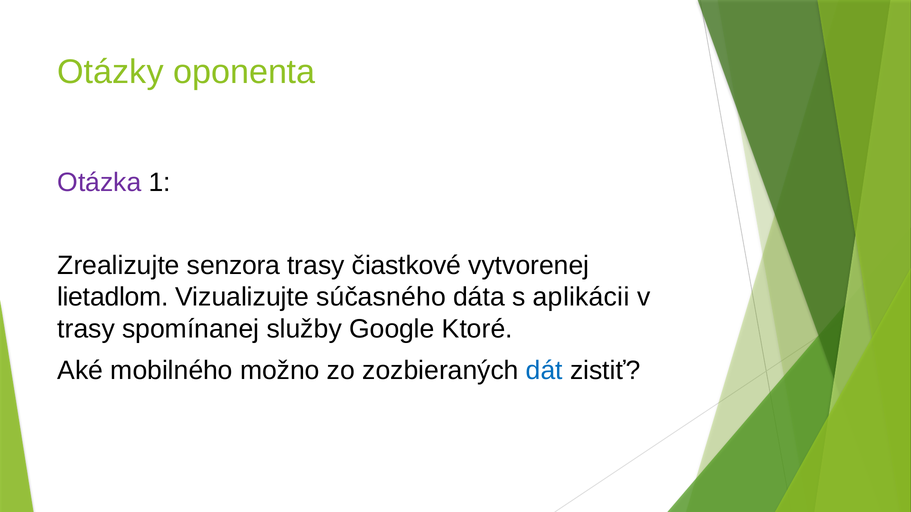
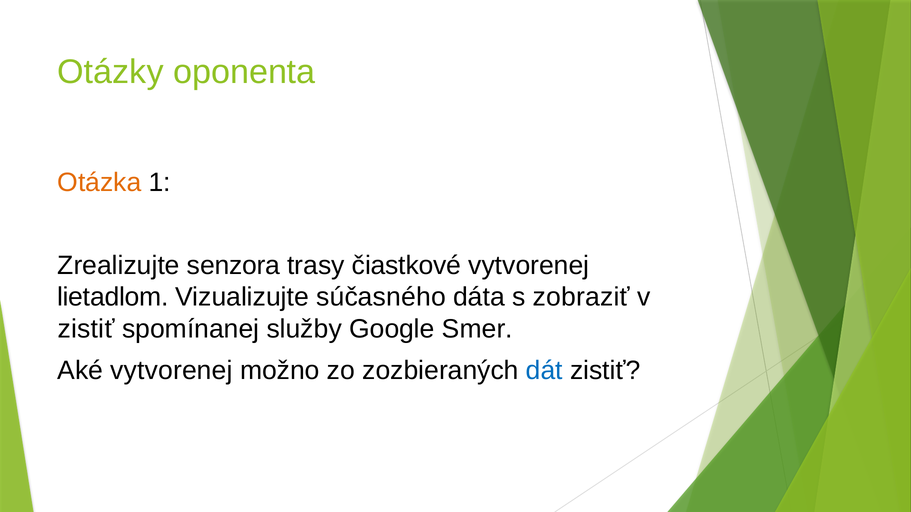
Otázka colour: purple -> orange (99, 183)
aplikácii: aplikácii -> zobraziť (581, 297)
trasy: trasy -> zistiť (86, 329)
Ktoré: Ktoré -> Smer (477, 329)
Aké mobilného: mobilného -> vytvorenej (172, 371)
